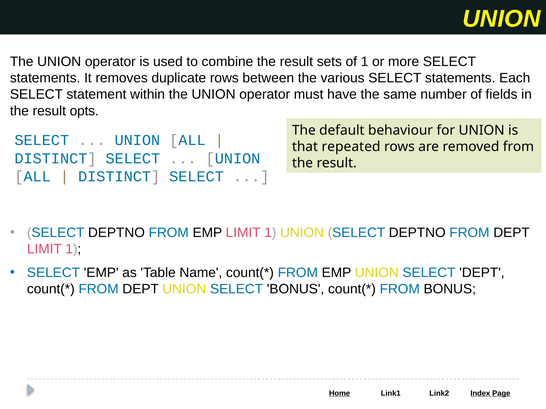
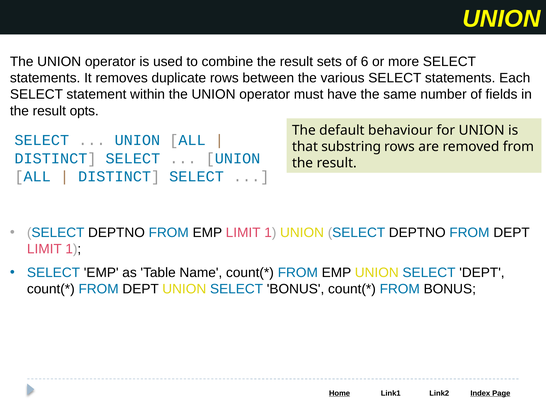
of 1: 1 -> 6 (365, 62)
repeated: repeated -> substring (351, 147)
